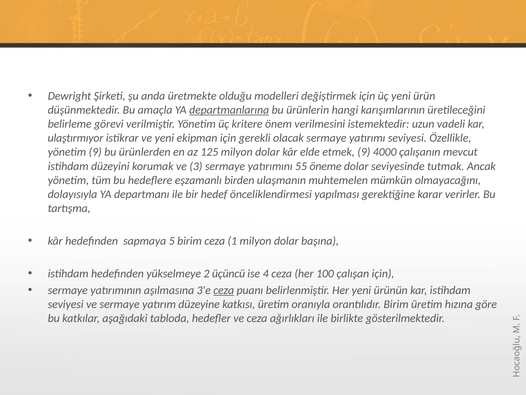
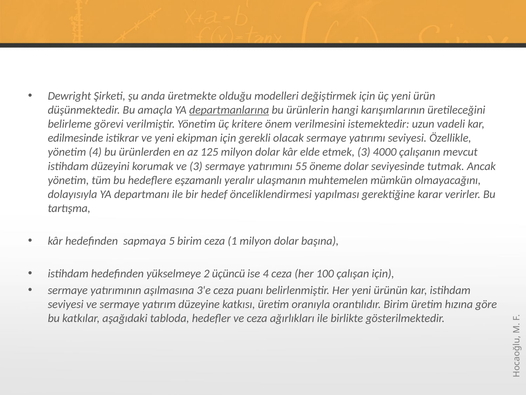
ulaştırmıyor: ulaştırmıyor -> edilmesinde (76, 138)
yönetim 9: 9 -> 4 (95, 152)
etmek 9: 9 -> 3 (364, 152)
birden: birden -> yeralır (239, 180)
ceza underline: present -> none (224, 290)
